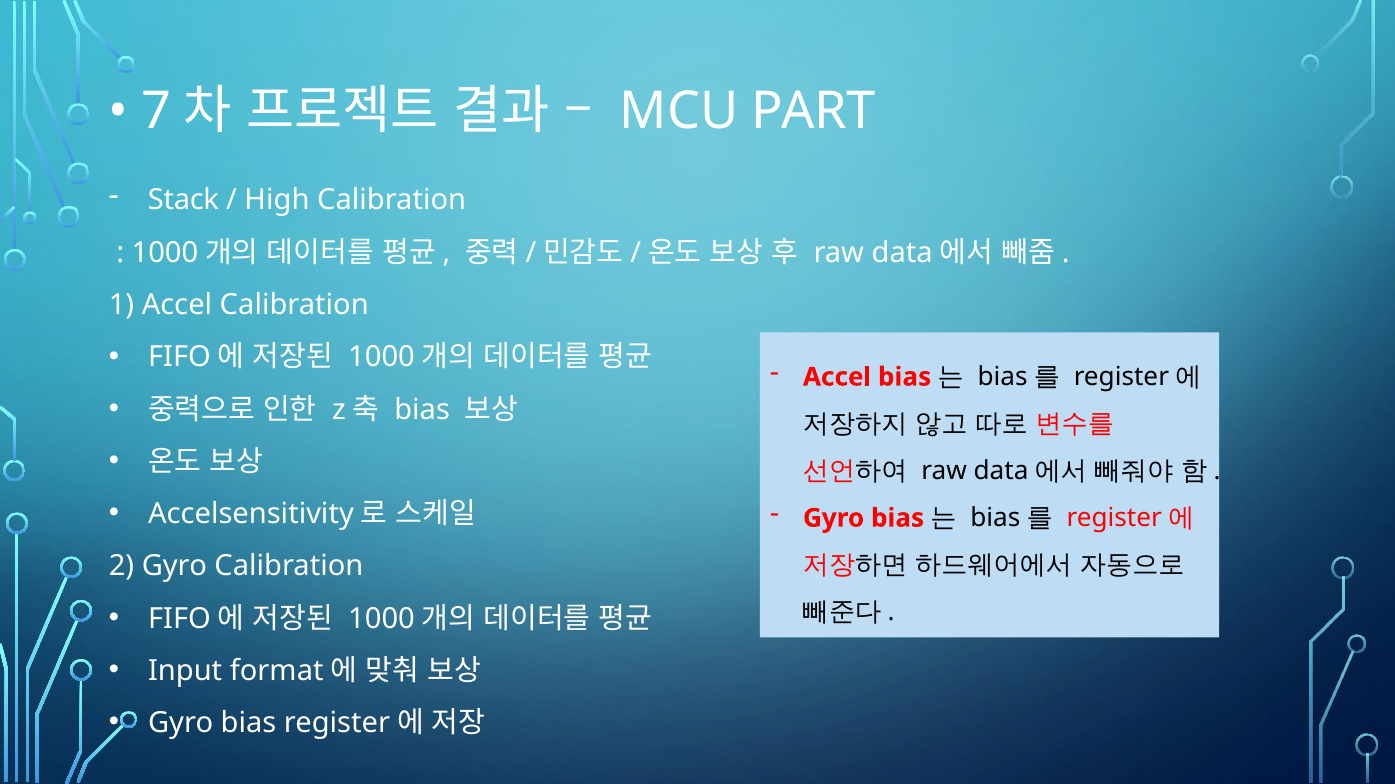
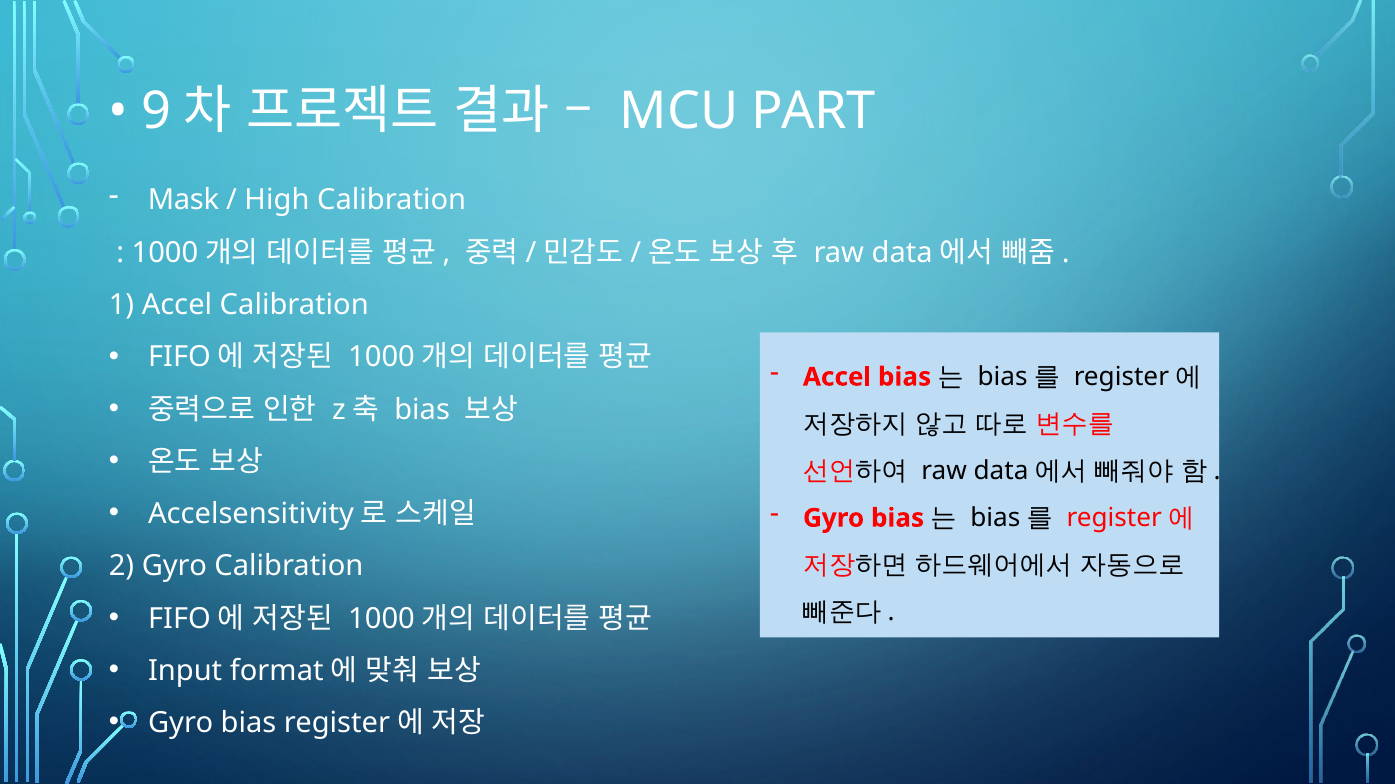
7: 7 -> 9 (156, 111)
Stack: Stack -> Mask (183, 201)
